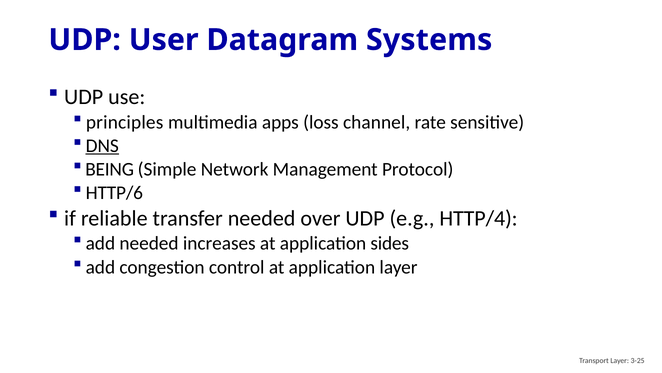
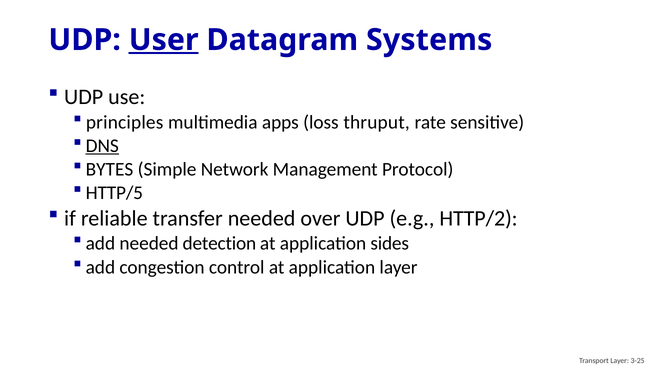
User underline: none -> present (164, 40)
channel: channel -> thruput (377, 122)
BEING: BEING -> BYTES (110, 169)
HTTP/6: HTTP/6 -> HTTP/5 (114, 193)
HTTP/4: HTTP/4 -> HTTP/2 (479, 218)
increases: increases -> detection (219, 243)
